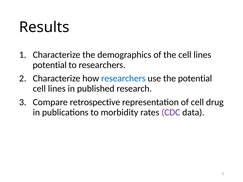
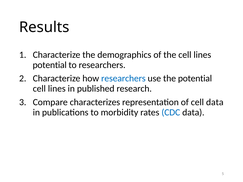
retrospective: retrospective -> characterizes (95, 102)
cell drug: drug -> data (215, 102)
CDC colour: purple -> blue (171, 113)
